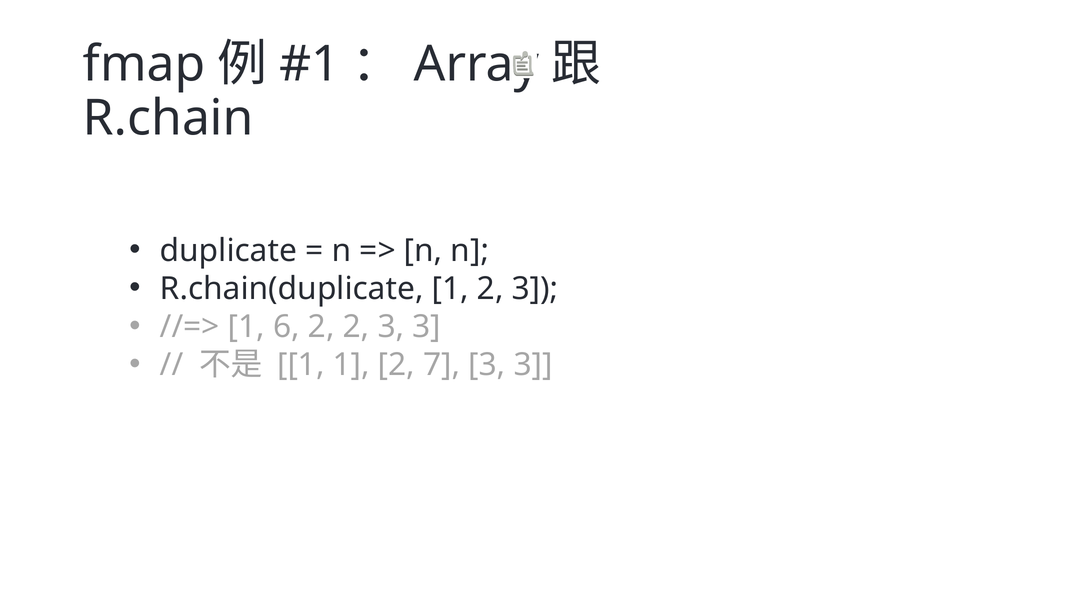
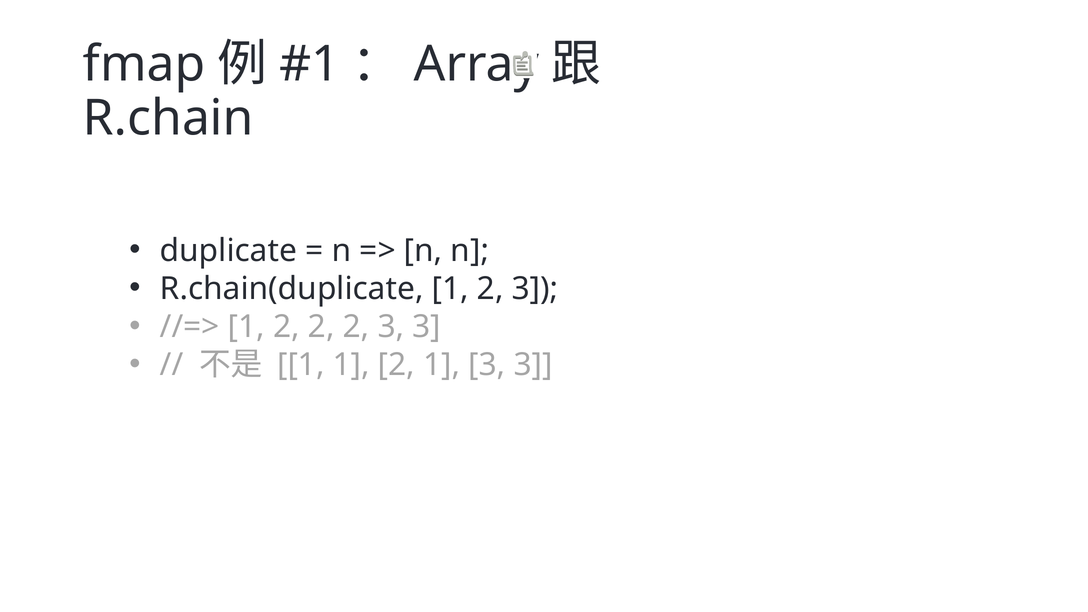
6: 6 -> 2 (286, 327)
2 7: 7 -> 1 (442, 365)
